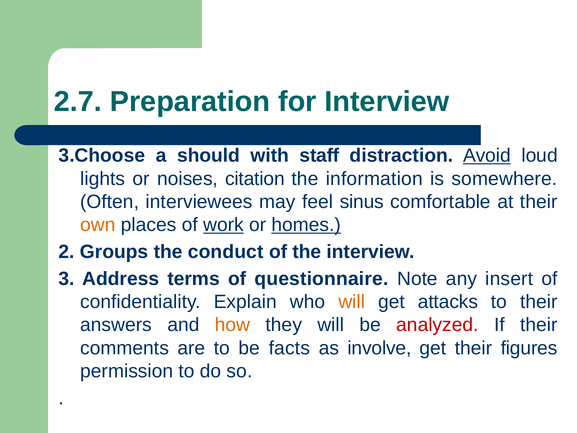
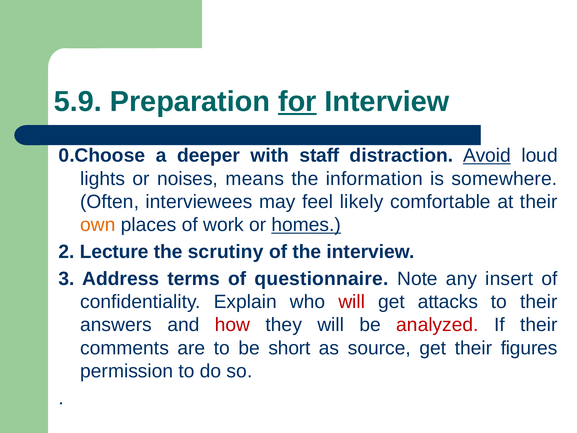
2.7: 2.7 -> 5.9 (78, 102)
for underline: none -> present (297, 102)
3.Choose: 3.Choose -> 0.Choose (102, 156)
should: should -> deeper (209, 156)
citation: citation -> means (255, 179)
sinus: sinus -> likely (362, 202)
work underline: present -> none (223, 225)
Groups: Groups -> Lecture (114, 252)
conduct: conduct -> scrutiny (226, 252)
will colour: orange -> red (352, 302)
how colour: orange -> red (233, 325)
facts: facts -> short (290, 348)
involve: involve -> source (379, 348)
